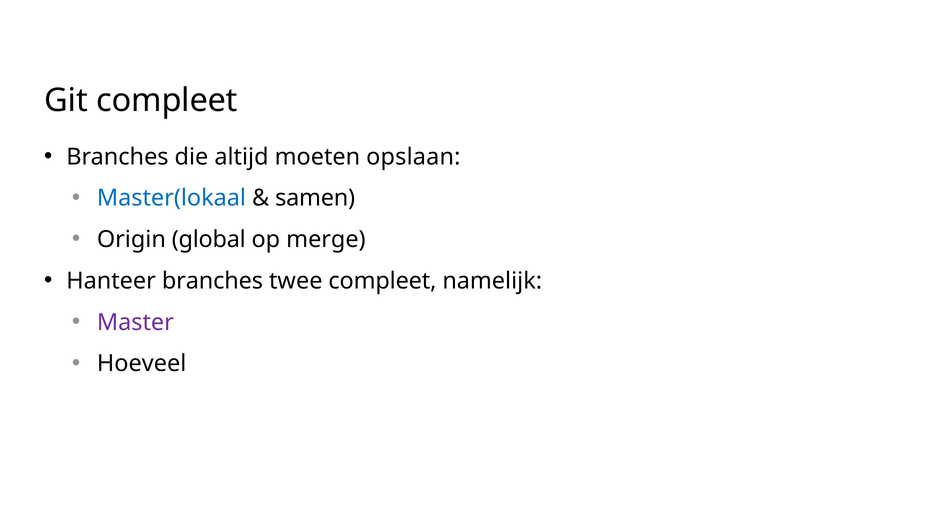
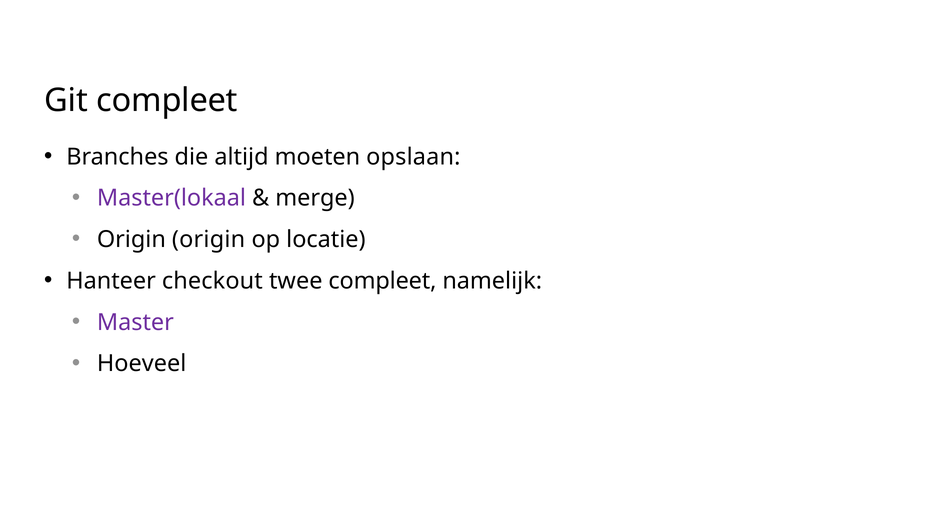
Master(lokaal colour: blue -> purple (171, 198)
samen: samen -> merge (315, 198)
Origin global: global -> origin (209, 239)
merge: merge -> locatie (326, 239)
Hanteer branches: branches -> checkout (212, 281)
